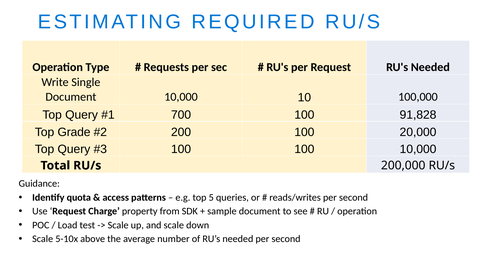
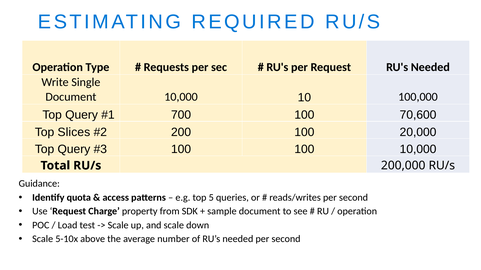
91,828: 91,828 -> 70,600 (418, 115)
Grade: Grade -> Slices (74, 132)
